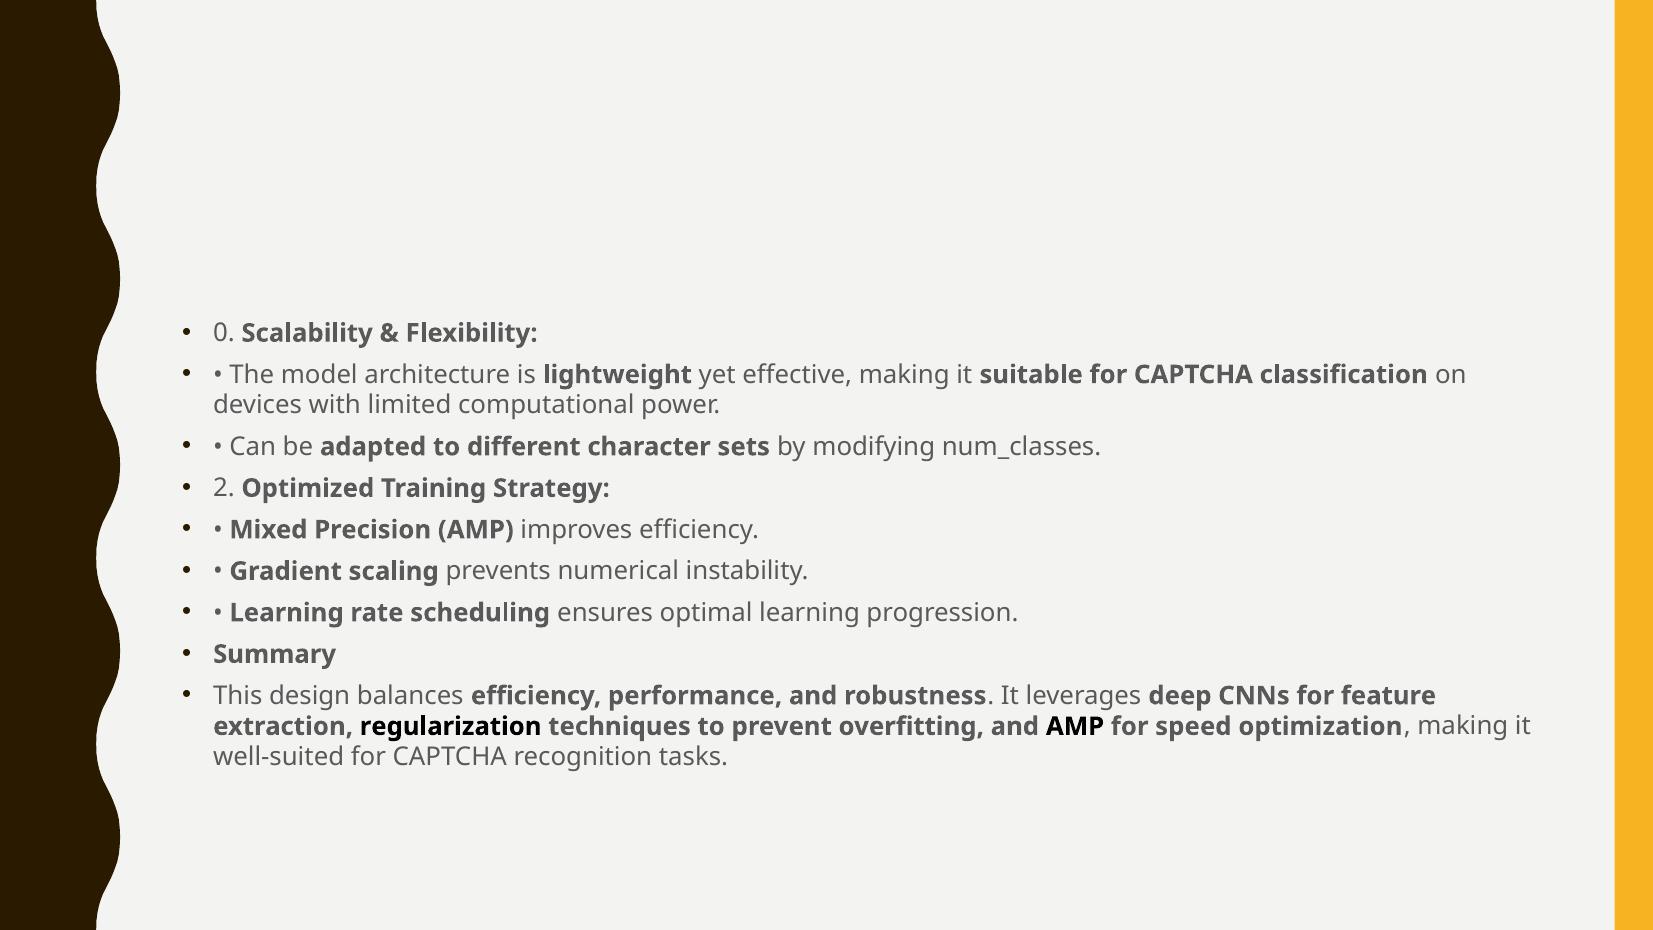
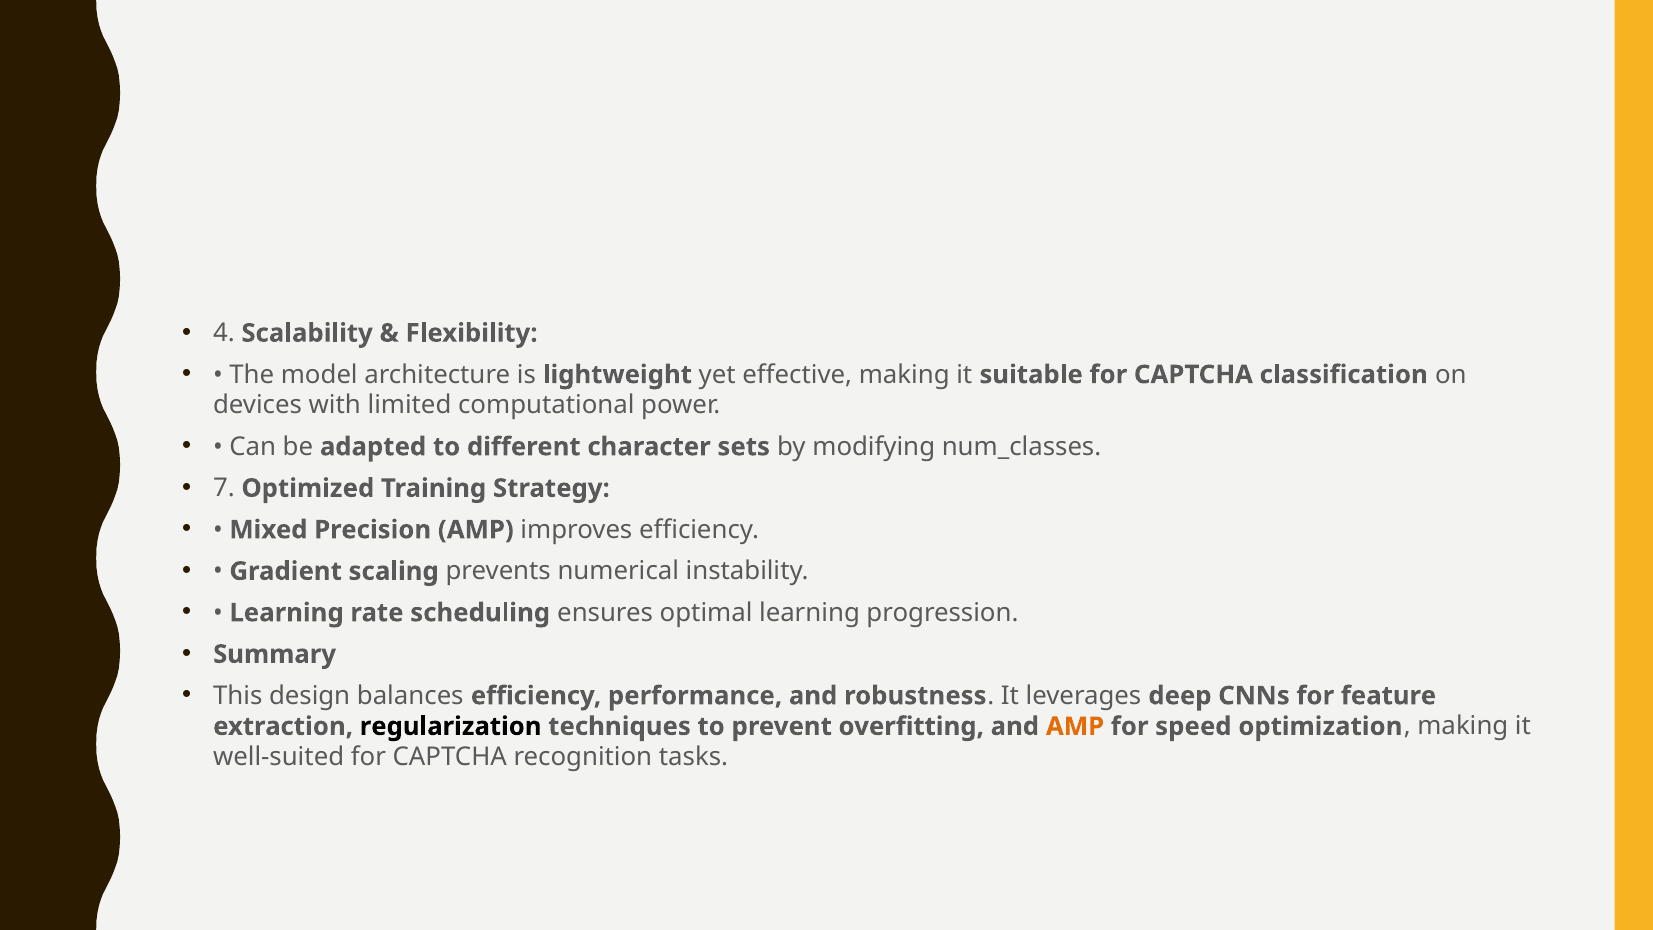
0: 0 -> 4 (224, 333)
2: 2 -> 7 (224, 488)
AMP colour: black -> orange (1075, 726)
